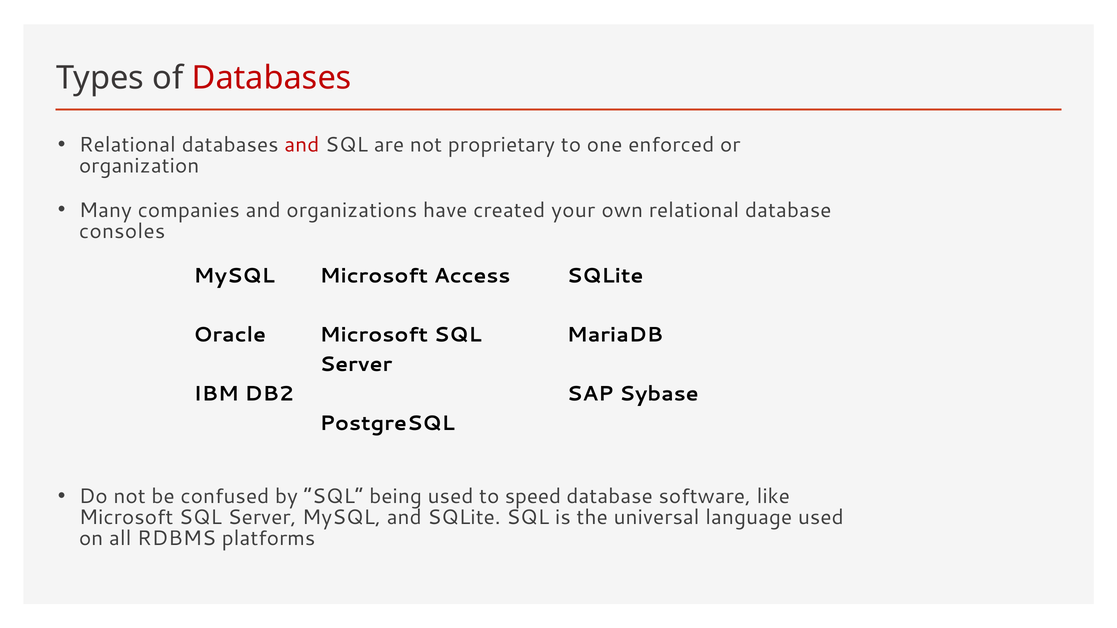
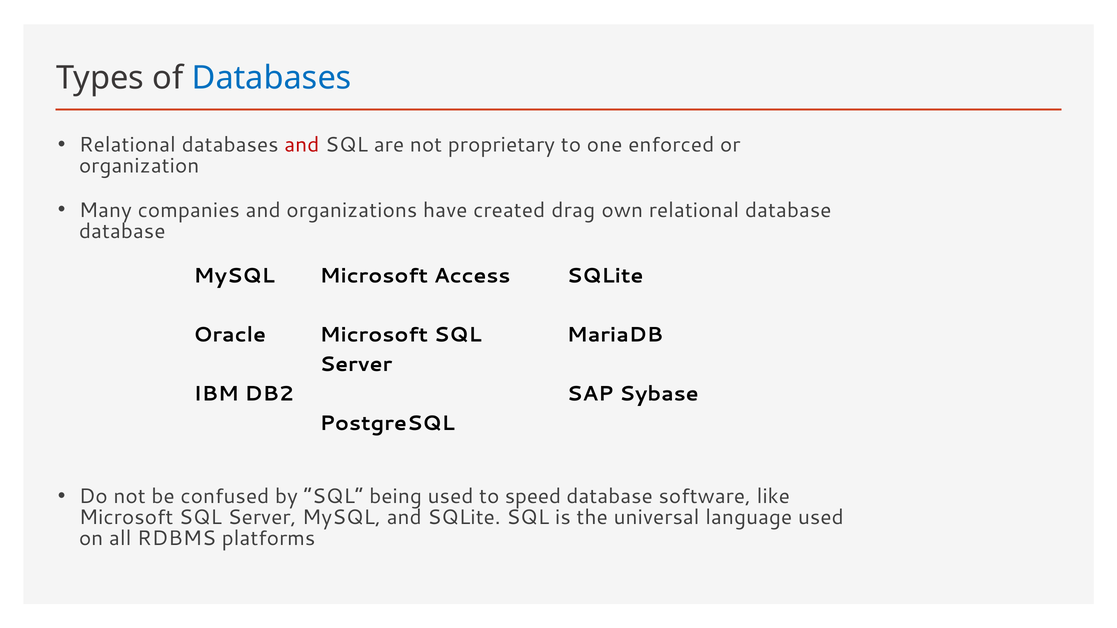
Databases colour: red -> blue (272, 78)
your: your -> drag (573, 210)
consoles: consoles -> database (122, 231)
